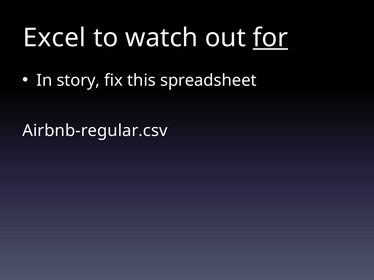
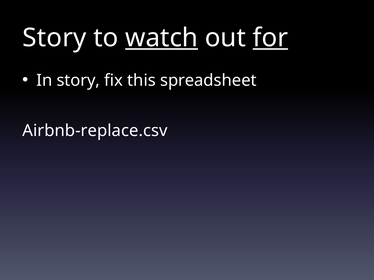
Excel: Excel -> Story (54, 38)
watch underline: none -> present (162, 38)
Airbnb-regular.csv: Airbnb-regular.csv -> Airbnb-replace.csv (95, 131)
